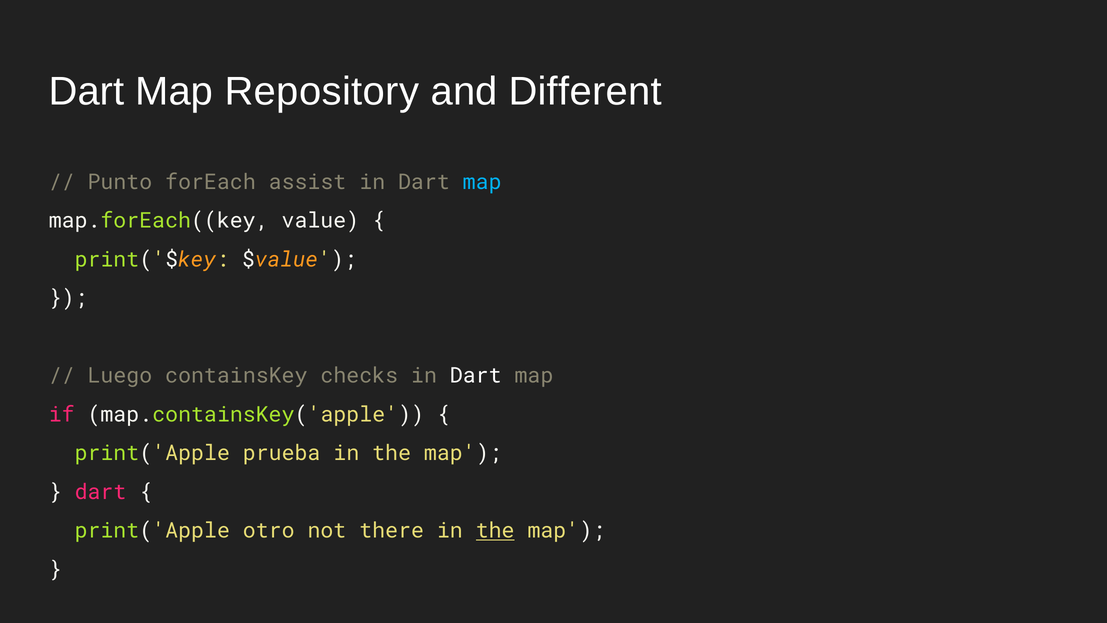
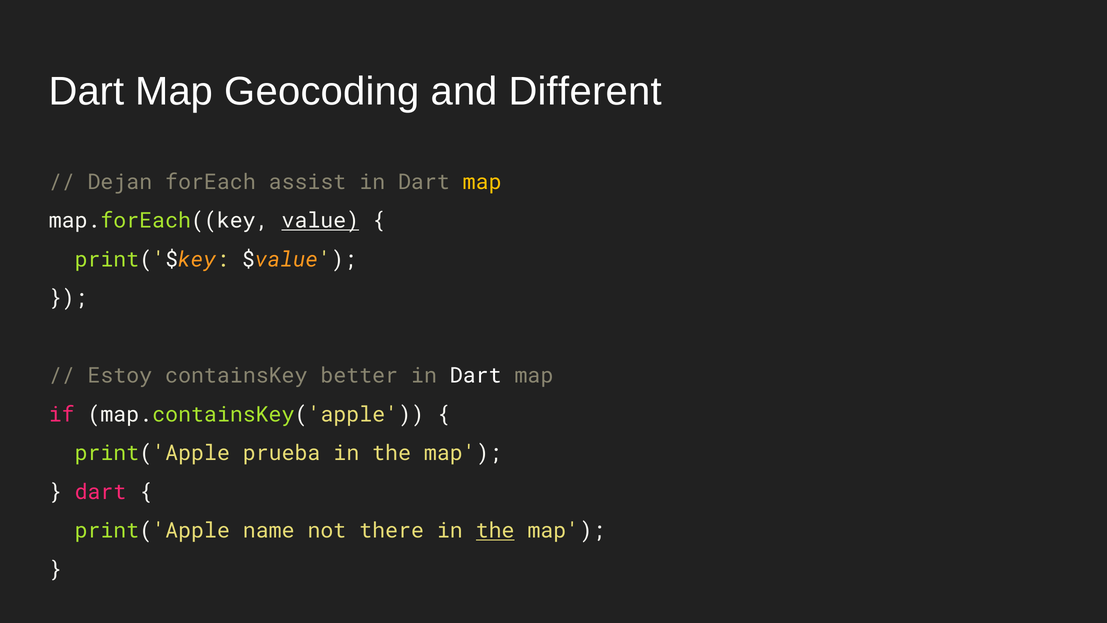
Repository: Repository -> Geocoding (322, 92)
Punto: Punto -> Dejan (120, 182)
map colour: light blue -> yellow (482, 182)
value underline: none -> present (320, 221)
Luego: Luego -> Estoy (120, 376)
checks: checks -> better (359, 376)
otro: otro -> name (269, 531)
